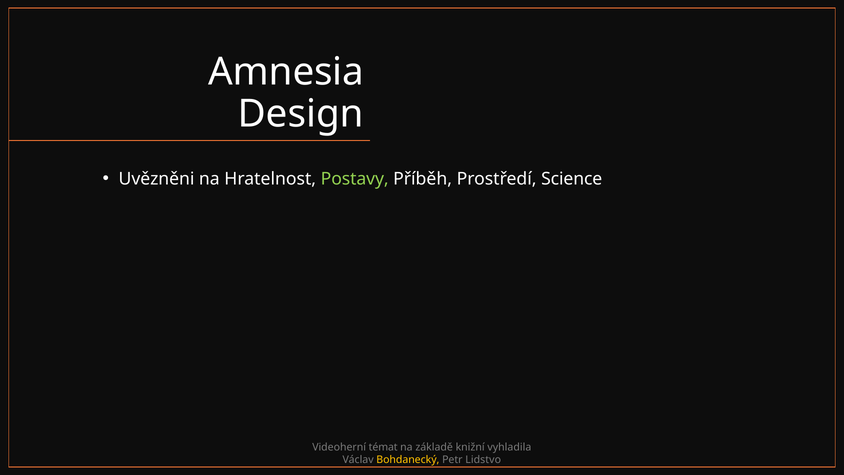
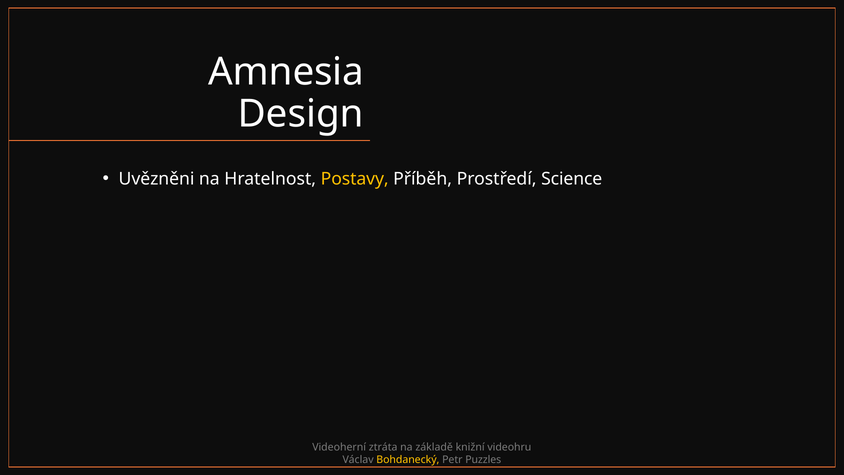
Postavy colour: light green -> yellow (355, 179)
témat: témat -> ztráta (383, 447)
vyhladila: vyhladila -> videohru (509, 447)
Lidstvo: Lidstvo -> Puzzles (483, 460)
